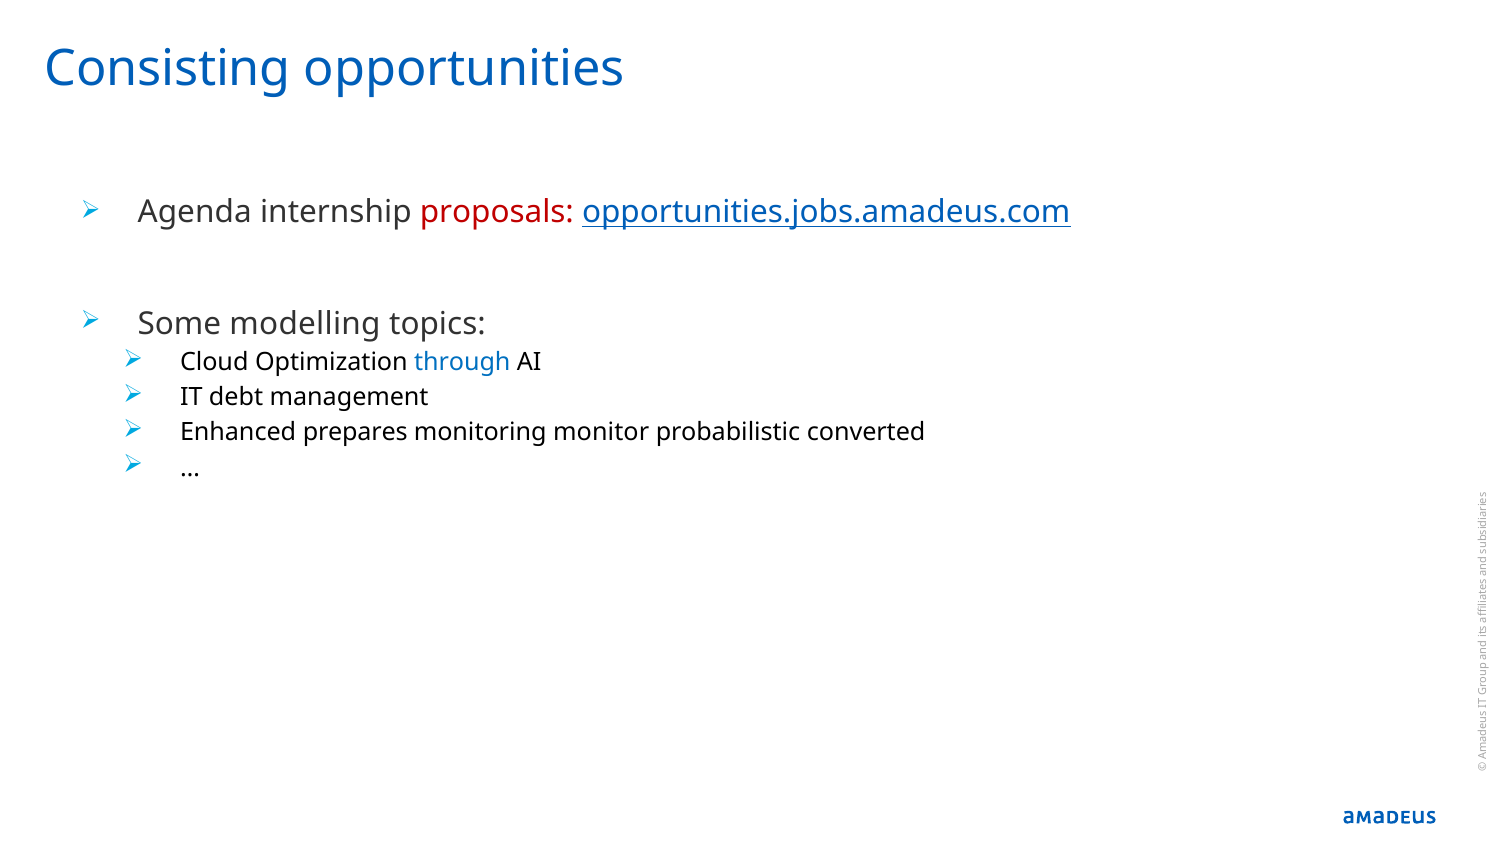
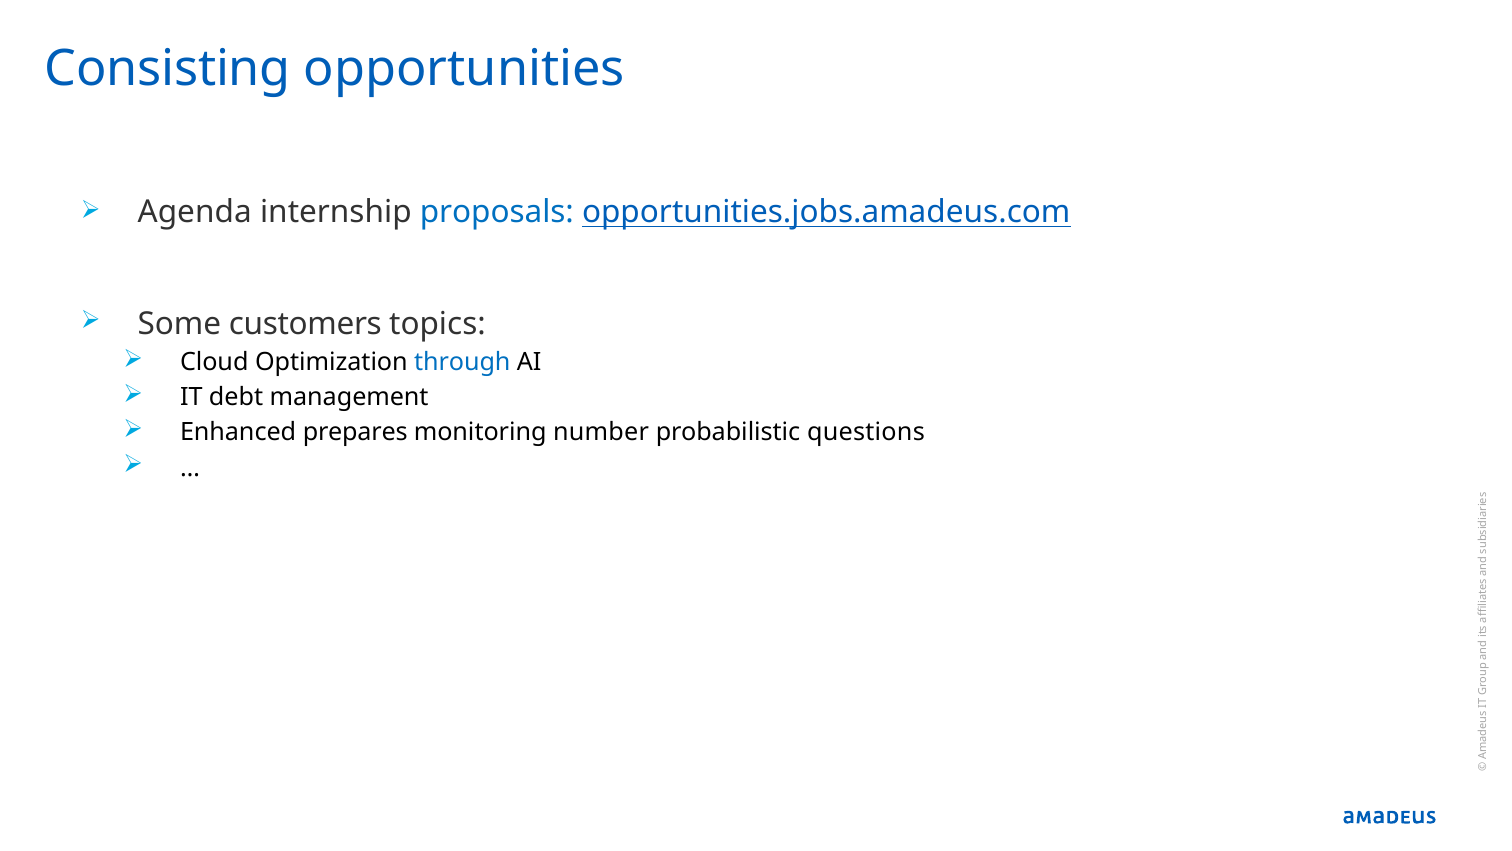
proposals colour: red -> blue (497, 212)
modelling: modelling -> customers (305, 324)
monitor: monitor -> number (601, 432)
converted: converted -> questions (866, 432)
